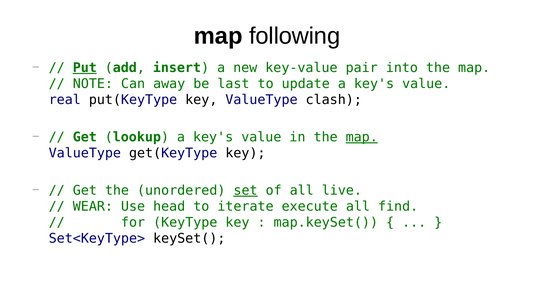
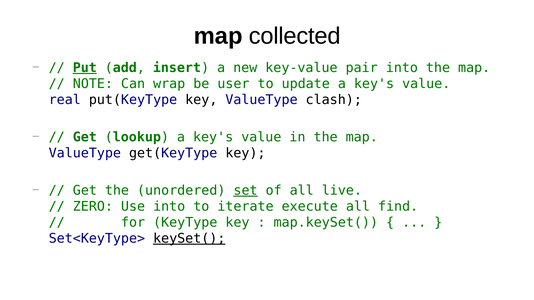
following: following -> collected (295, 36)
away: away -> wrap (169, 84)
last: last -> user (233, 84)
map underline: present -> none (362, 137)
WEAR: WEAR -> ZERO (93, 207)
Use head: head -> into (169, 207)
keySet( underline: none -> present (189, 239)
